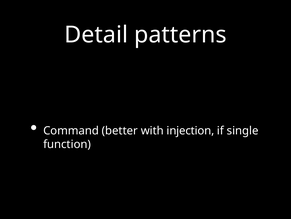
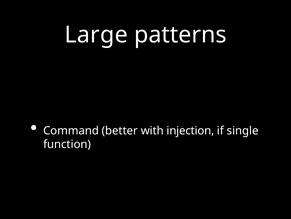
Detail: Detail -> Large (96, 35)
